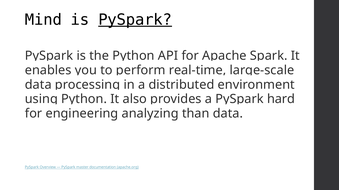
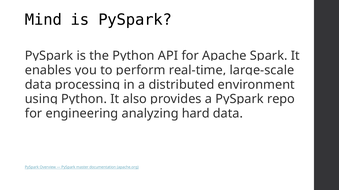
PySpark underline: present -> none (135, 20)
hard: hard -> repo (281, 99)
than: than -> hard (196, 114)
